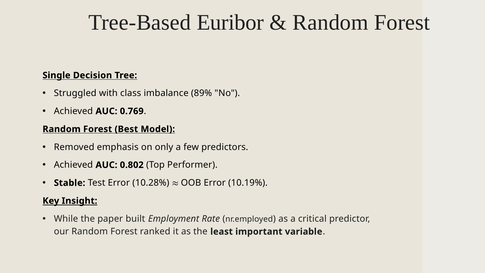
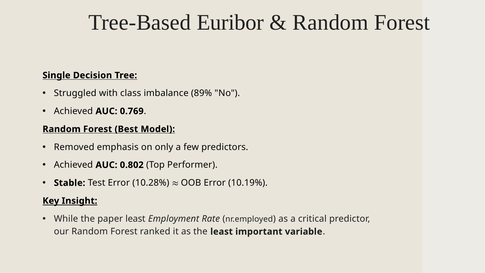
paper built: built -> least (135, 219)
